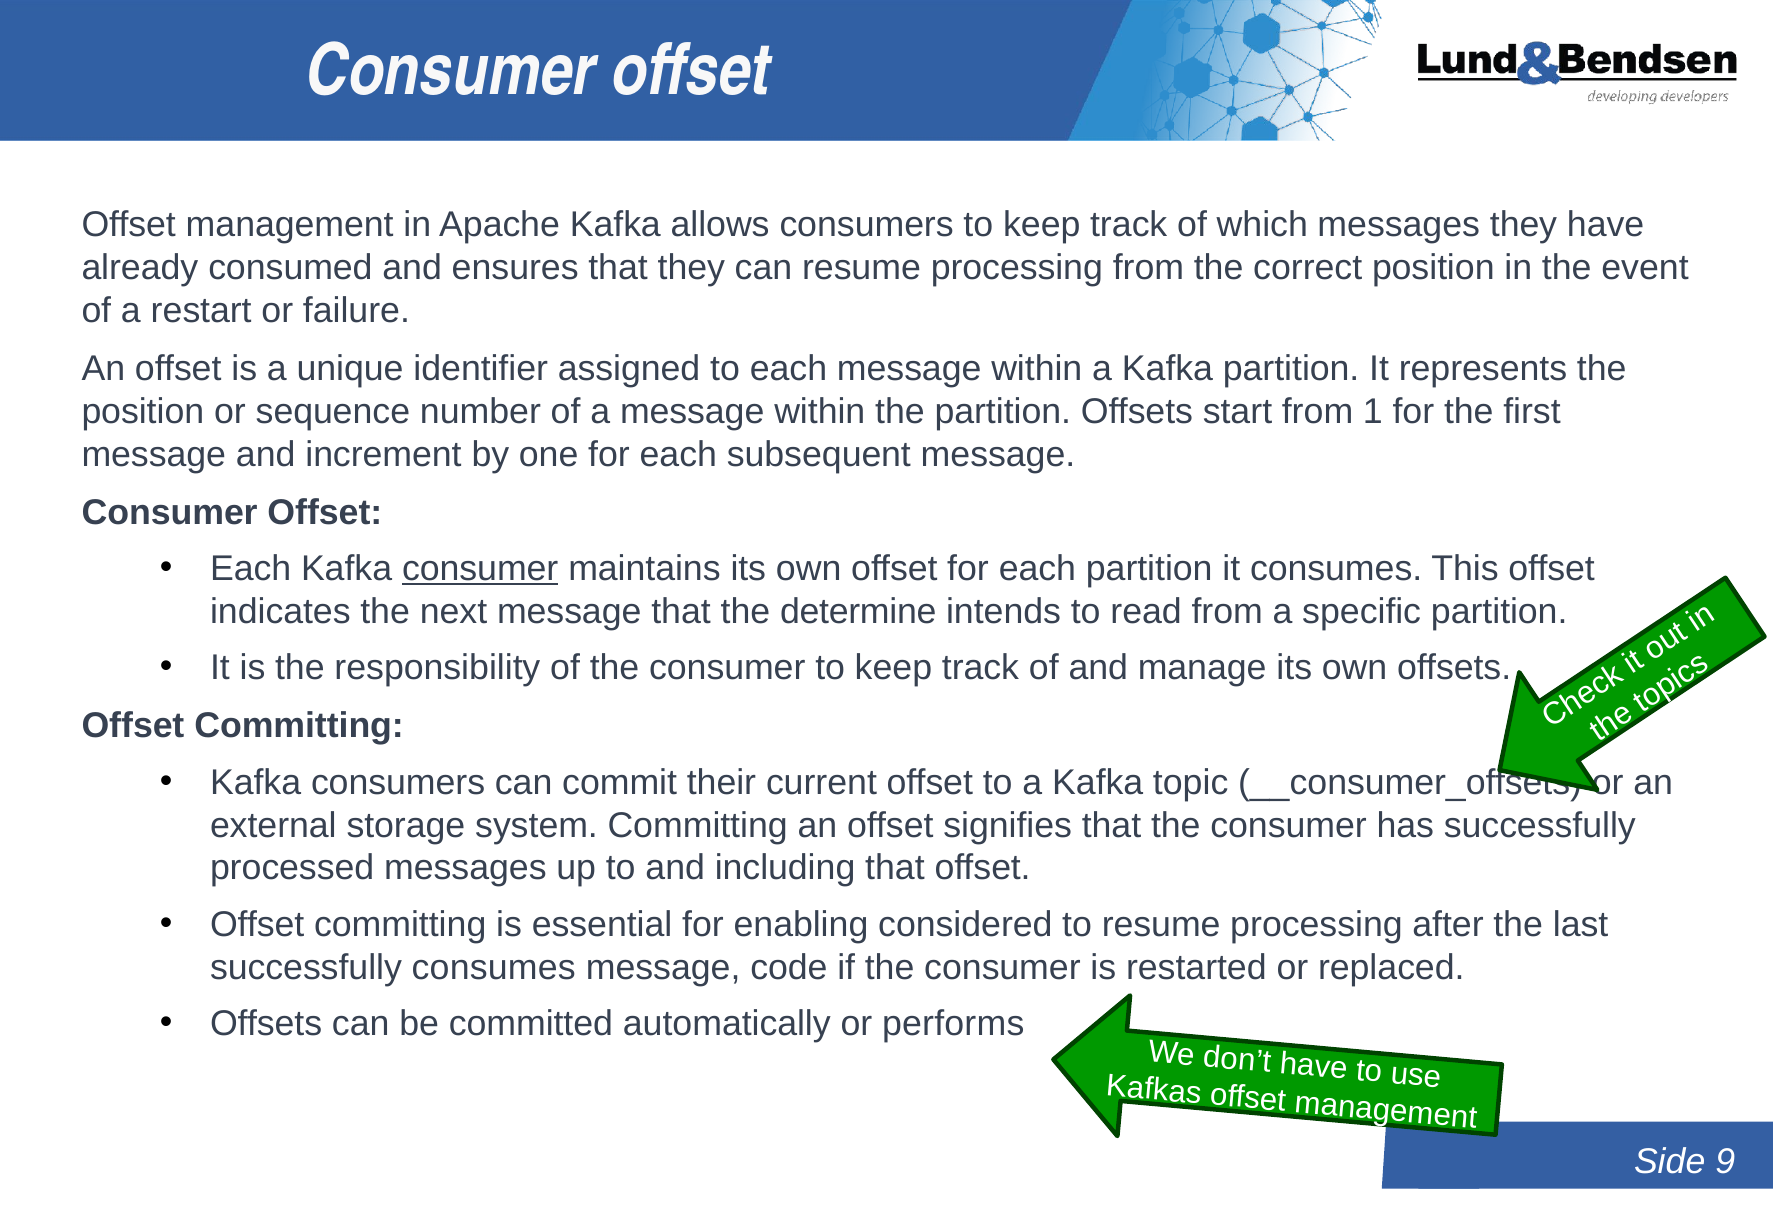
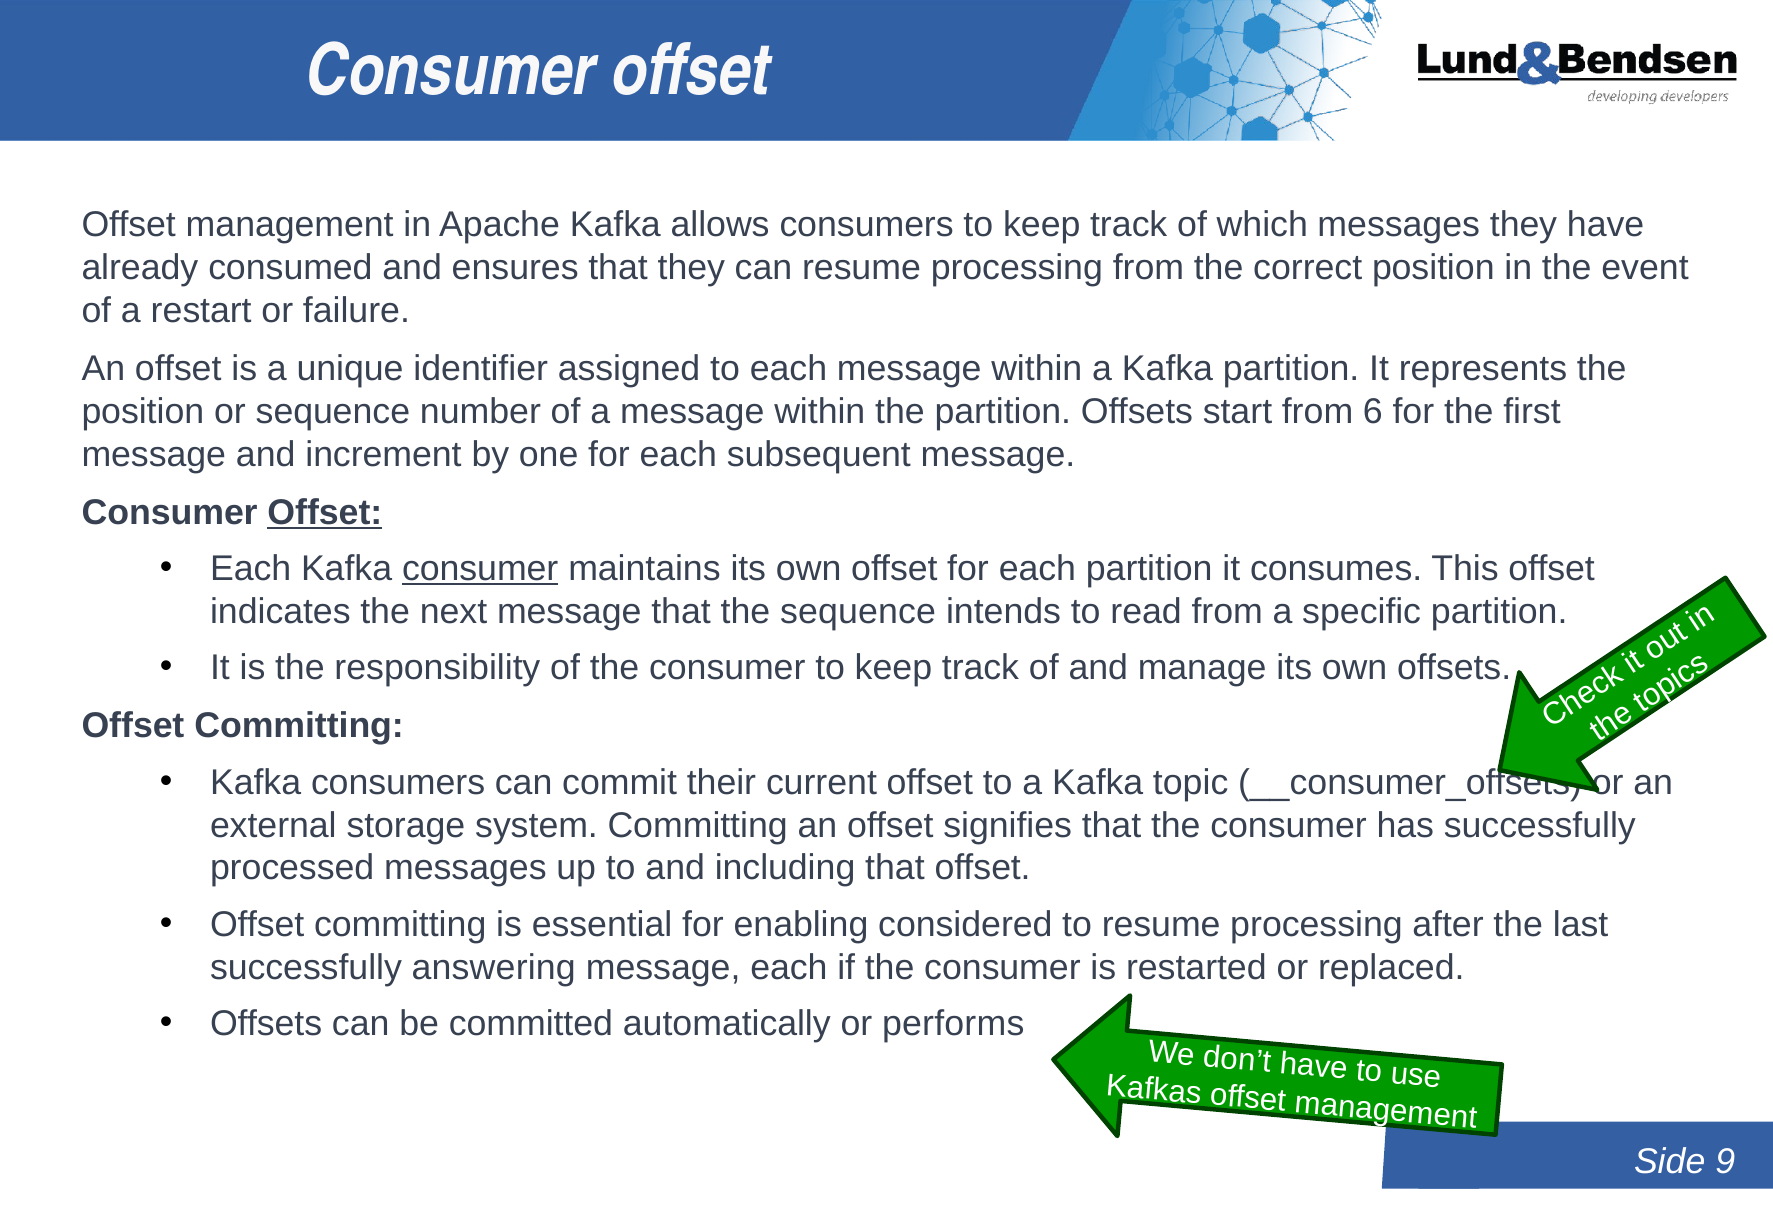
1: 1 -> 6 (1373, 412)
Offset underline: none -> present (325, 513)
the determine: determine -> sequence (858, 612)
successfully consumes: consumes -> answering (494, 967)
message code: code -> each (789, 967)
